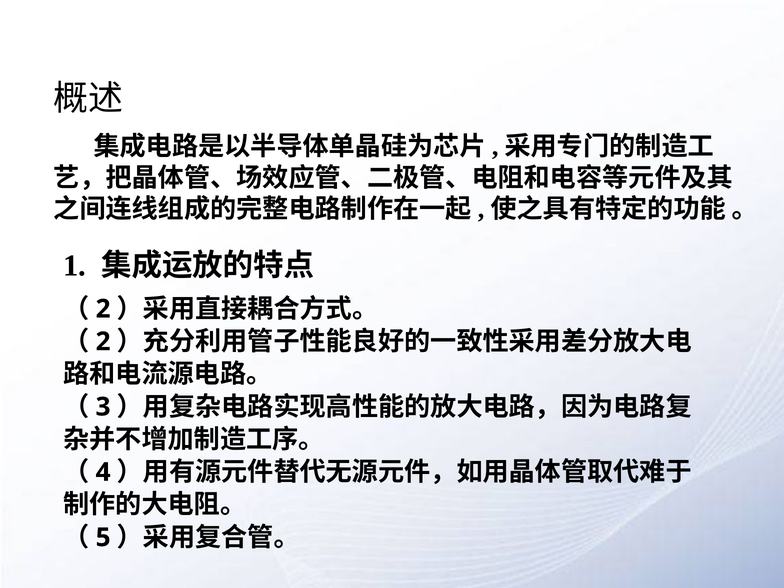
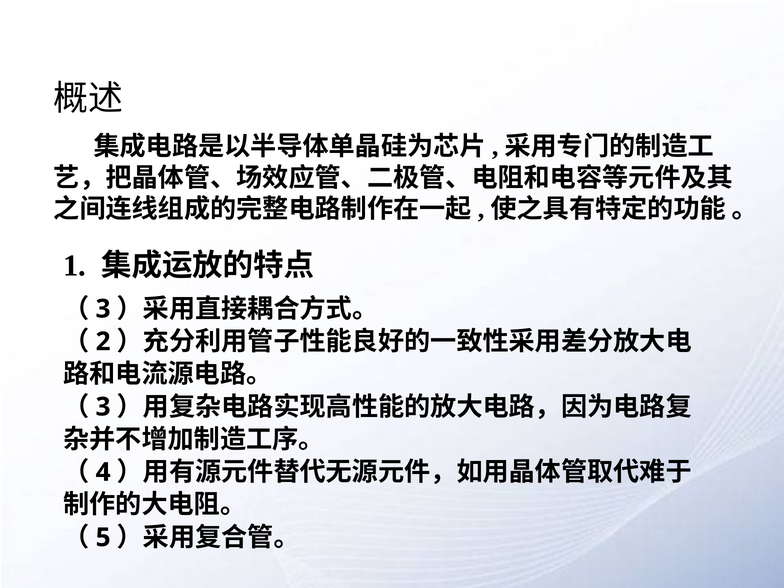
2: 2 -> 3 (103, 309)
